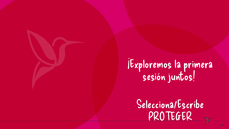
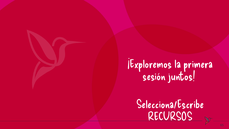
PROTEGER: PROTEGER -> RECURSOS (170, 117)
